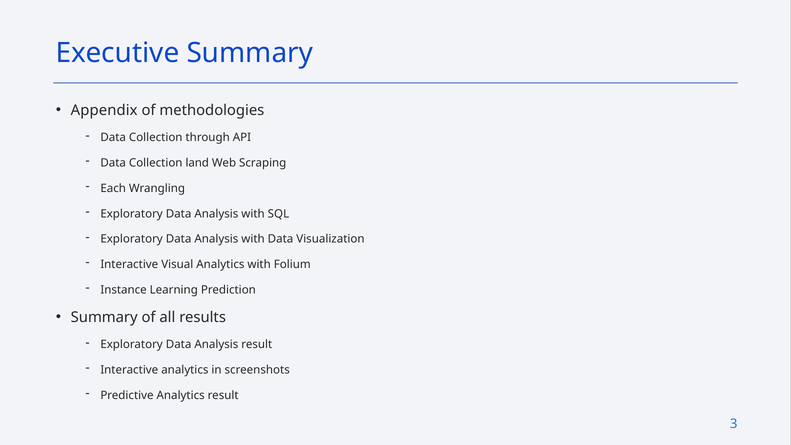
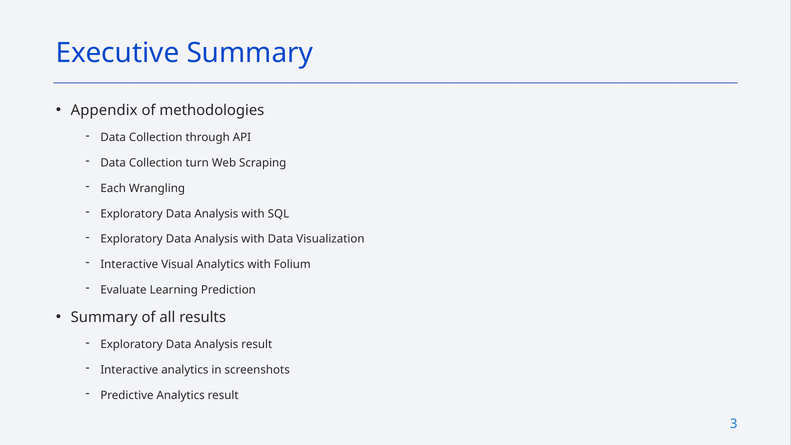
land: land -> turn (197, 163)
Instance: Instance -> Evaluate (123, 290)
